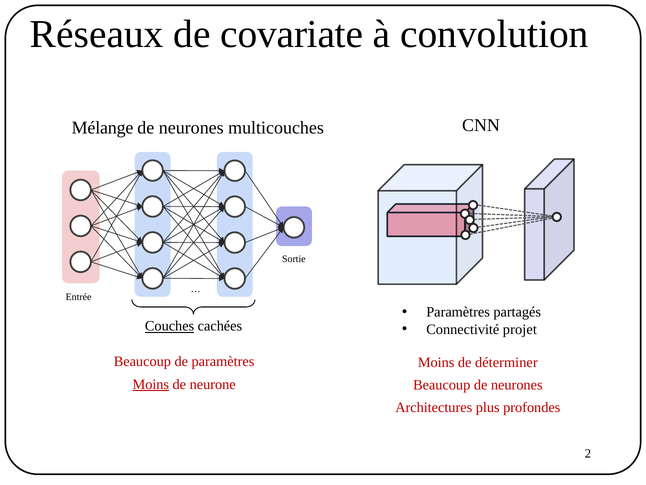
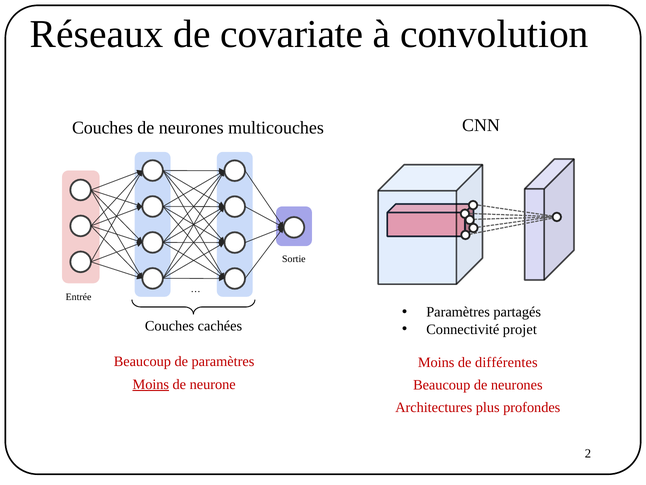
Mélange: Mélange -> Couches (103, 128)
Couches underline: present -> none (170, 326)
déterminer: déterminer -> différentes (506, 362)
